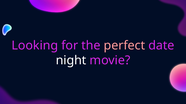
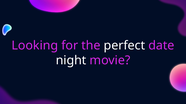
perfect colour: pink -> white (124, 46)
